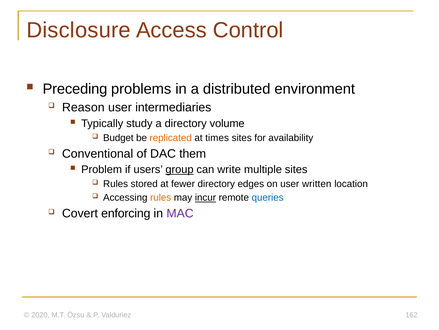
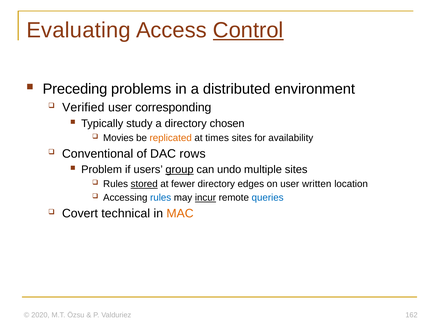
Disclosure: Disclosure -> Evaluating (79, 30)
Control underline: none -> present (248, 30)
Reason: Reason -> Verified (83, 107)
intermediaries: intermediaries -> corresponding (173, 107)
volume: volume -> chosen (227, 123)
Budget: Budget -> Movies (118, 138)
them: them -> rows (193, 153)
write: write -> undo (229, 169)
stored underline: none -> present (144, 184)
rules colour: orange -> blue (161, 197)
enforcing: enforcing -> technical (126, 213)
MAC colour: purple -> orange (180, 213)
